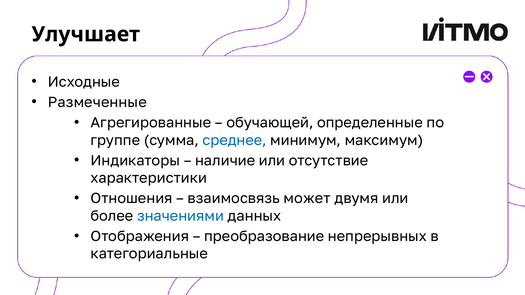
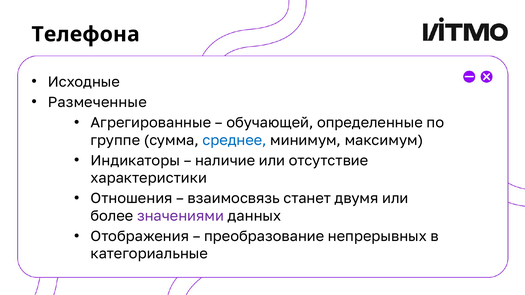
Улучшает: Улучшает -> Телефона (86, 34)
может: может -> станет (307, 199)
значениями colour: blue -> purple (180, 216)
